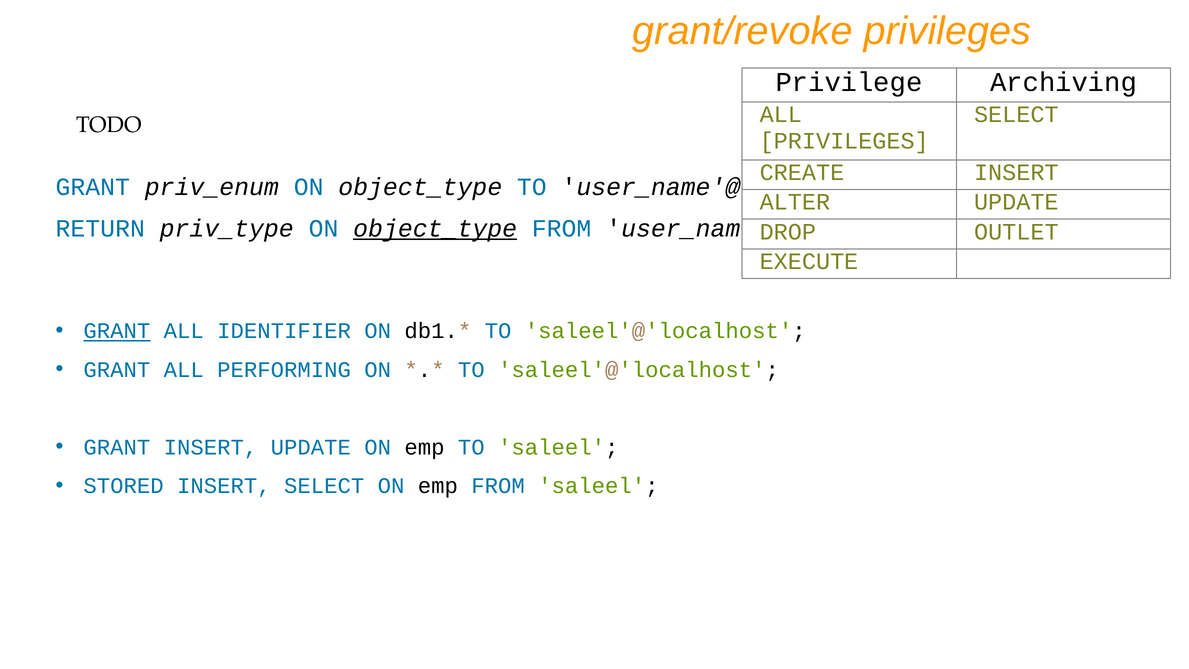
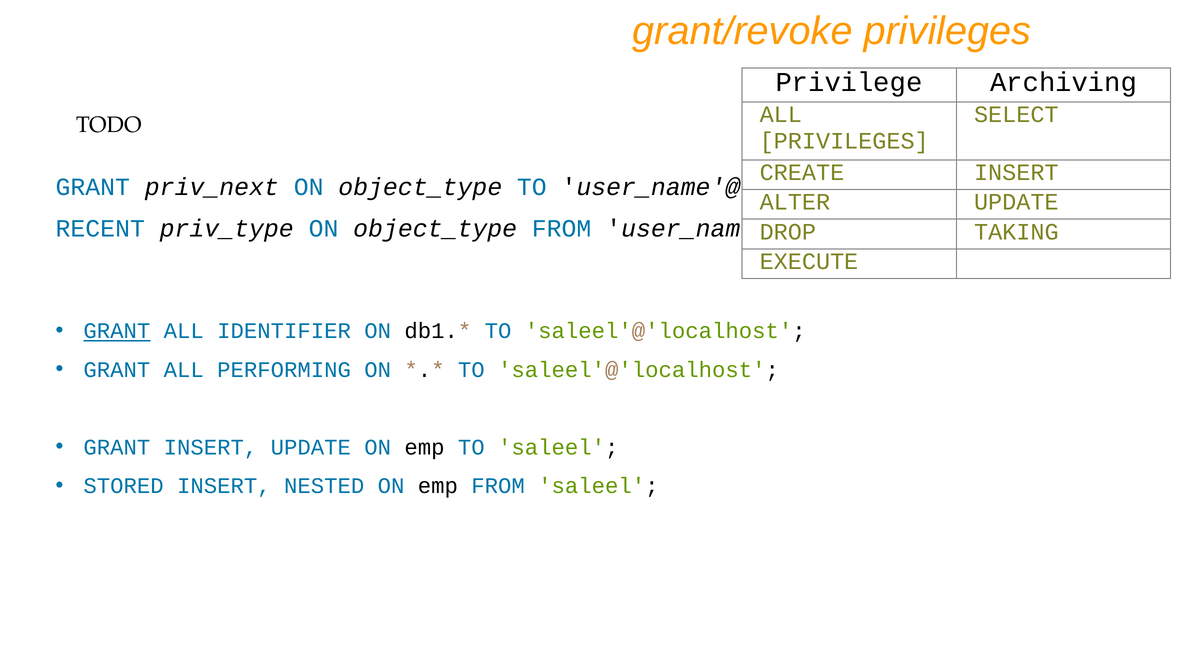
priv_enum: priv_enum -> priv_next (212, 187)
RETURN: RETURN -> RECENT (100, 228)
object_type underline: present -> none (435, 228)
OUTLET: OUTLET -> TAKING (1016, 232)
INSERT SELECT: SELECT -> NESTED (324, 486)
